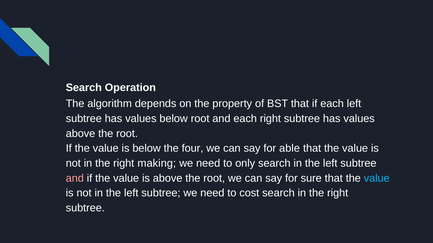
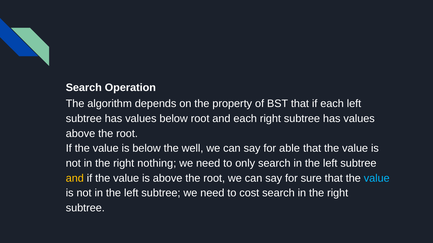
four: four -> well (193, 149)
making: making -> nothing (157, 164)
and colour: pink -> yellow (75, 179)
